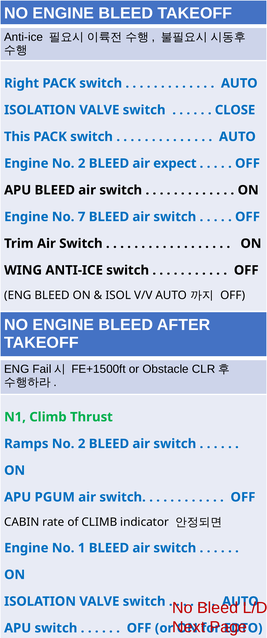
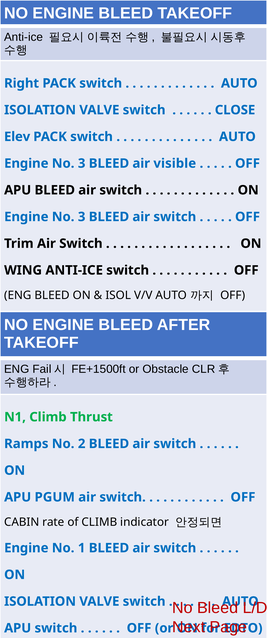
This: This -> Elev (17, 137)
2: 2 -> 3 (82, 164)
expect: expect -> visible (175, 164)
7: 7 -> 3 (82, 217)
